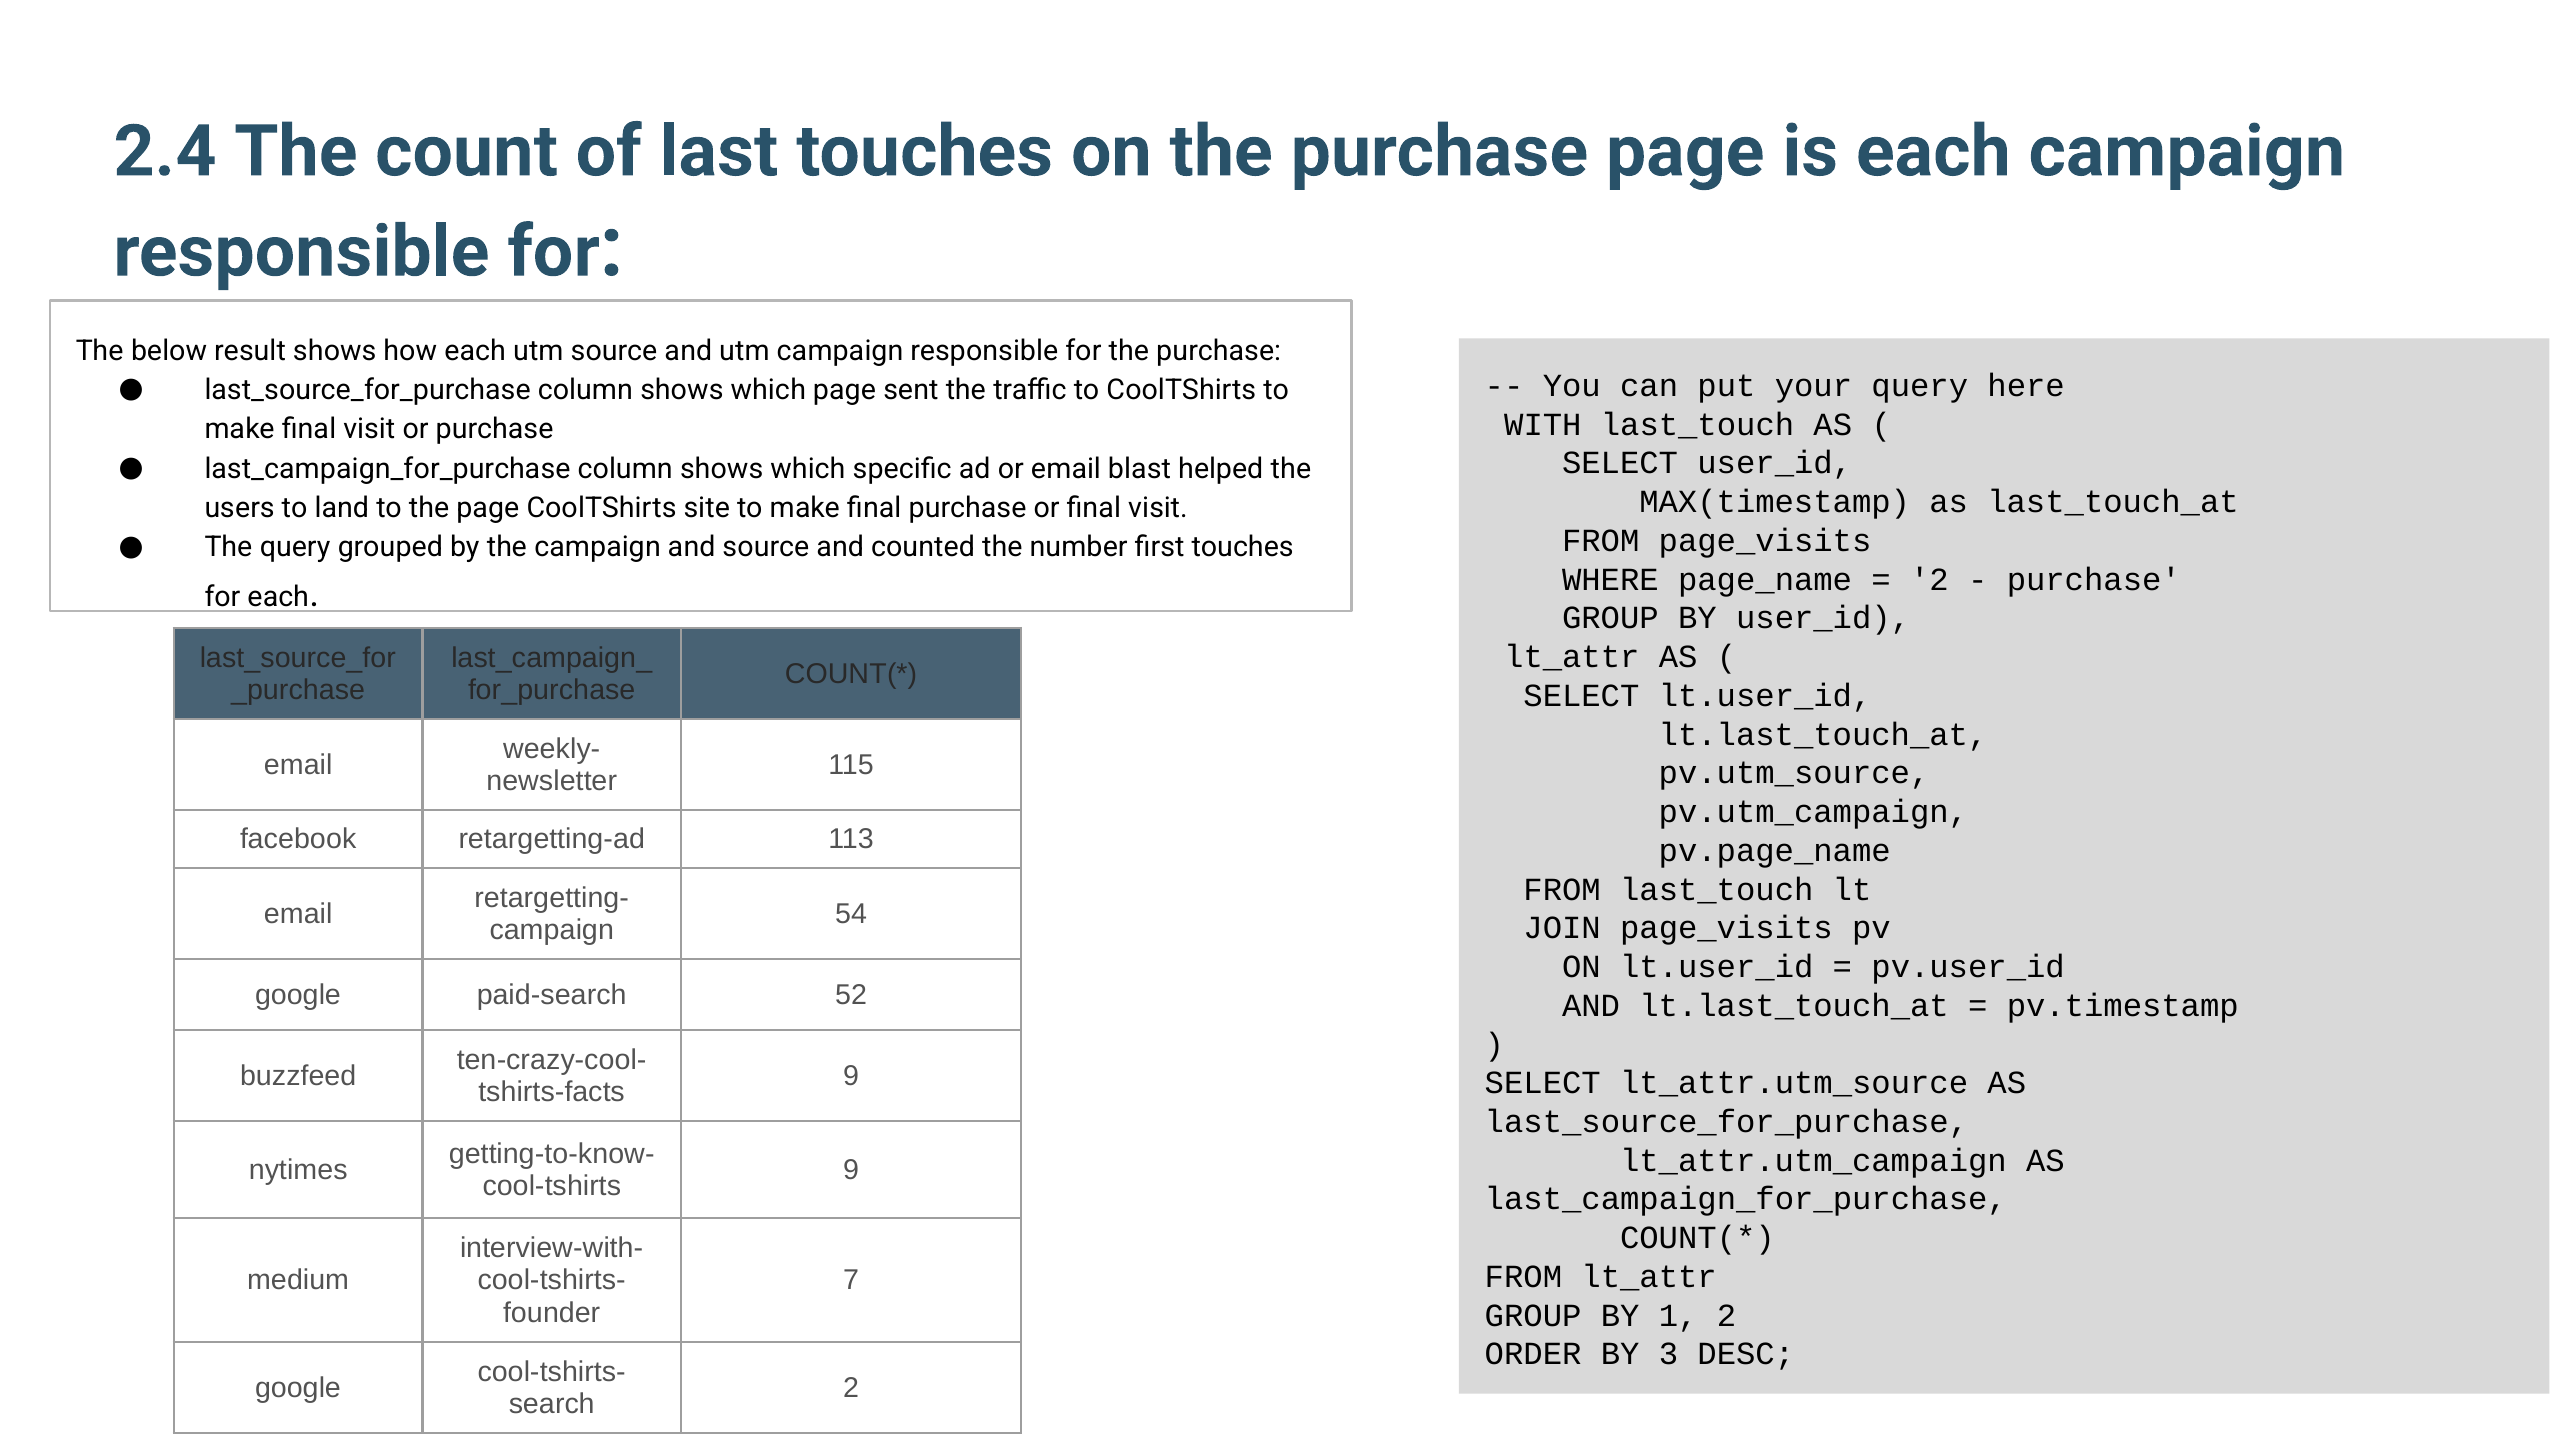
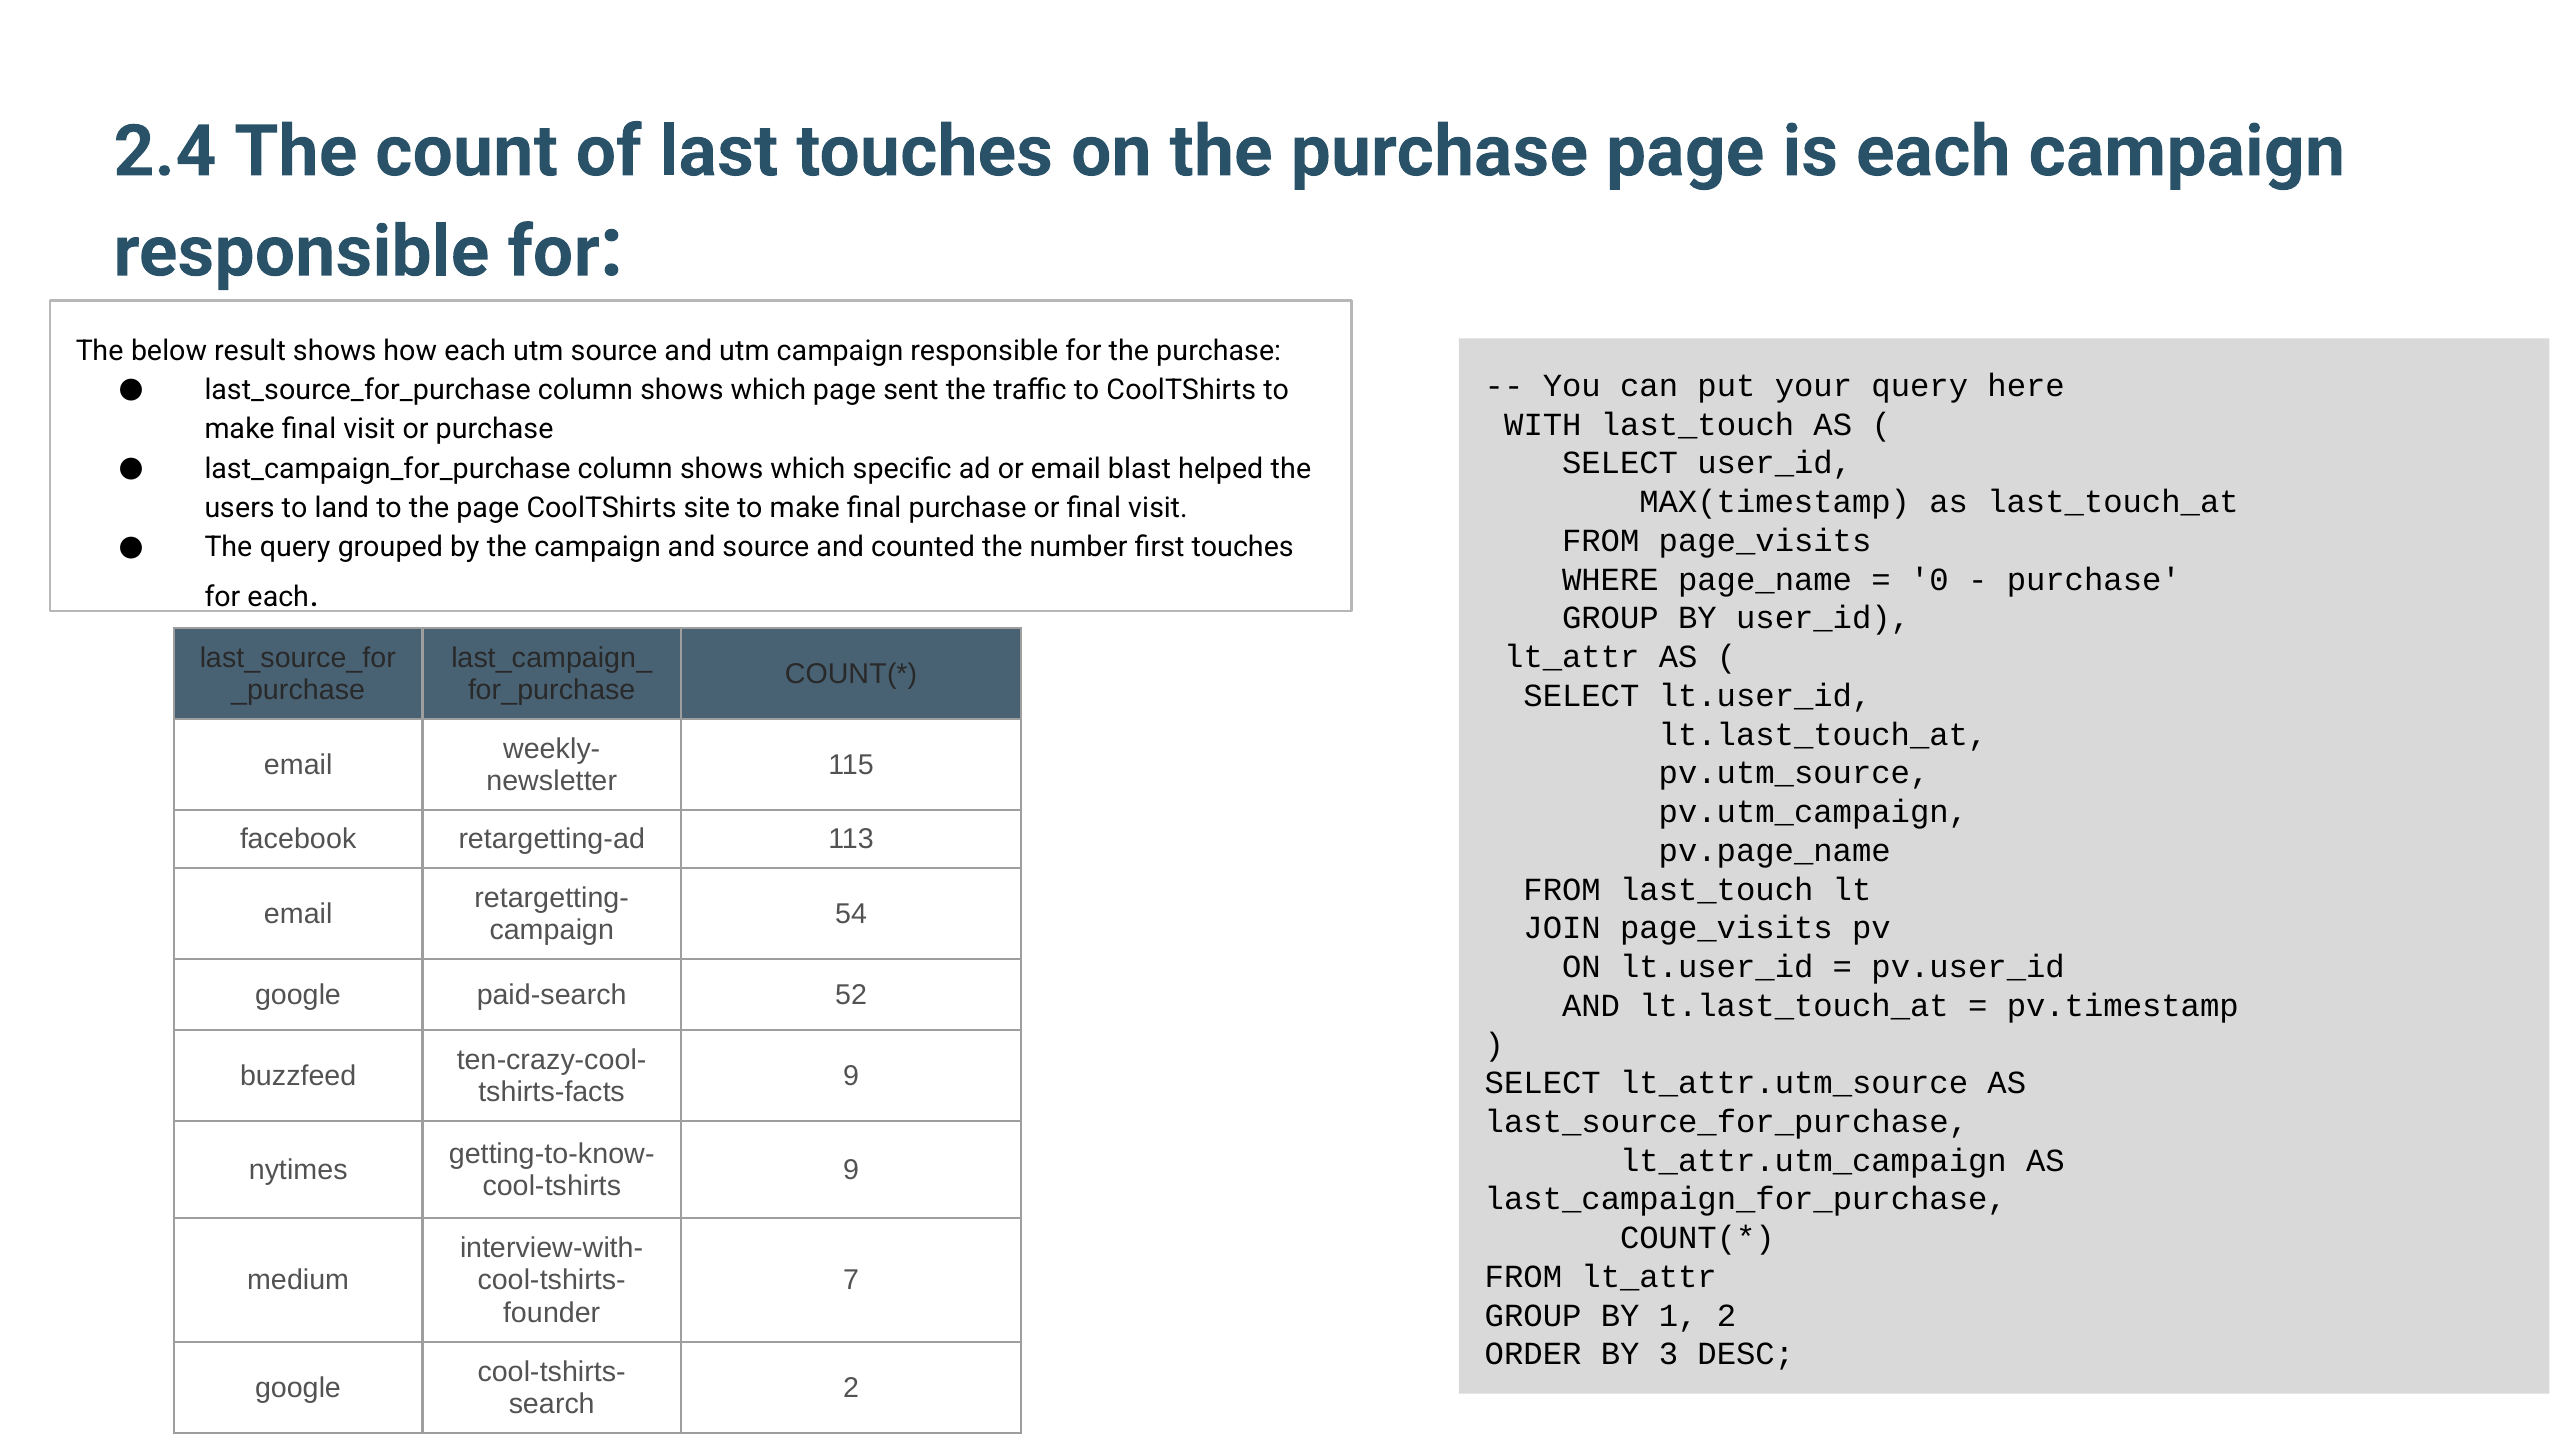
2: 2 -> 0 (1929, 580)
